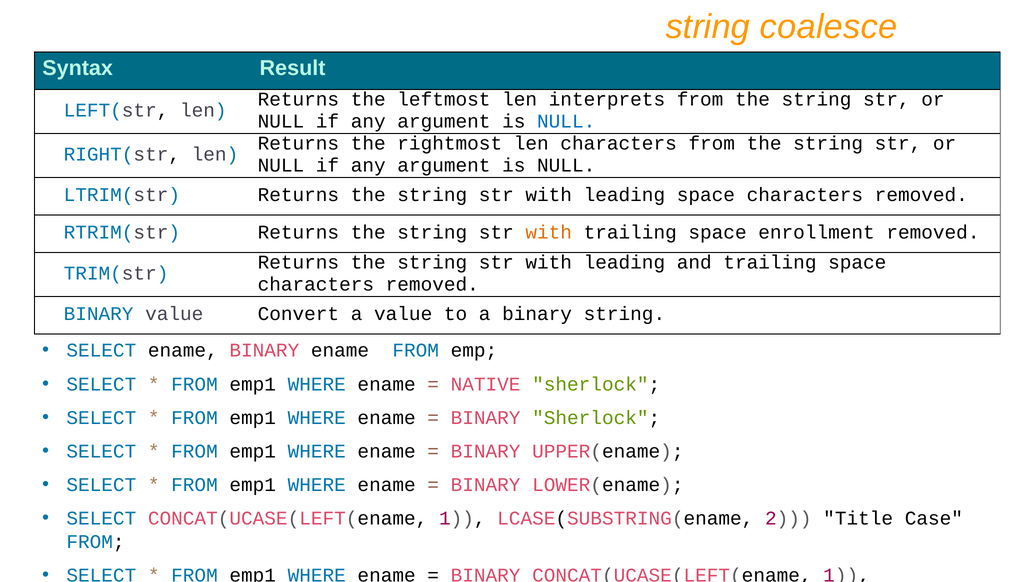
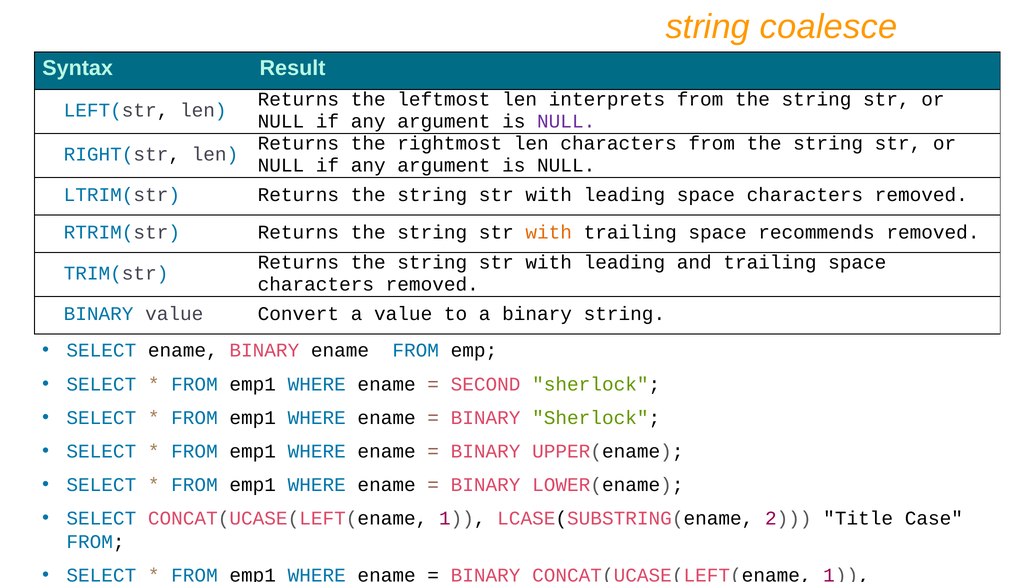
NULL colour: blue -> purple (566, 121)
enrollment: enrollment -> recommends (817, 233)
NATIVE: NATIVE -> SECOND (486, 384)
